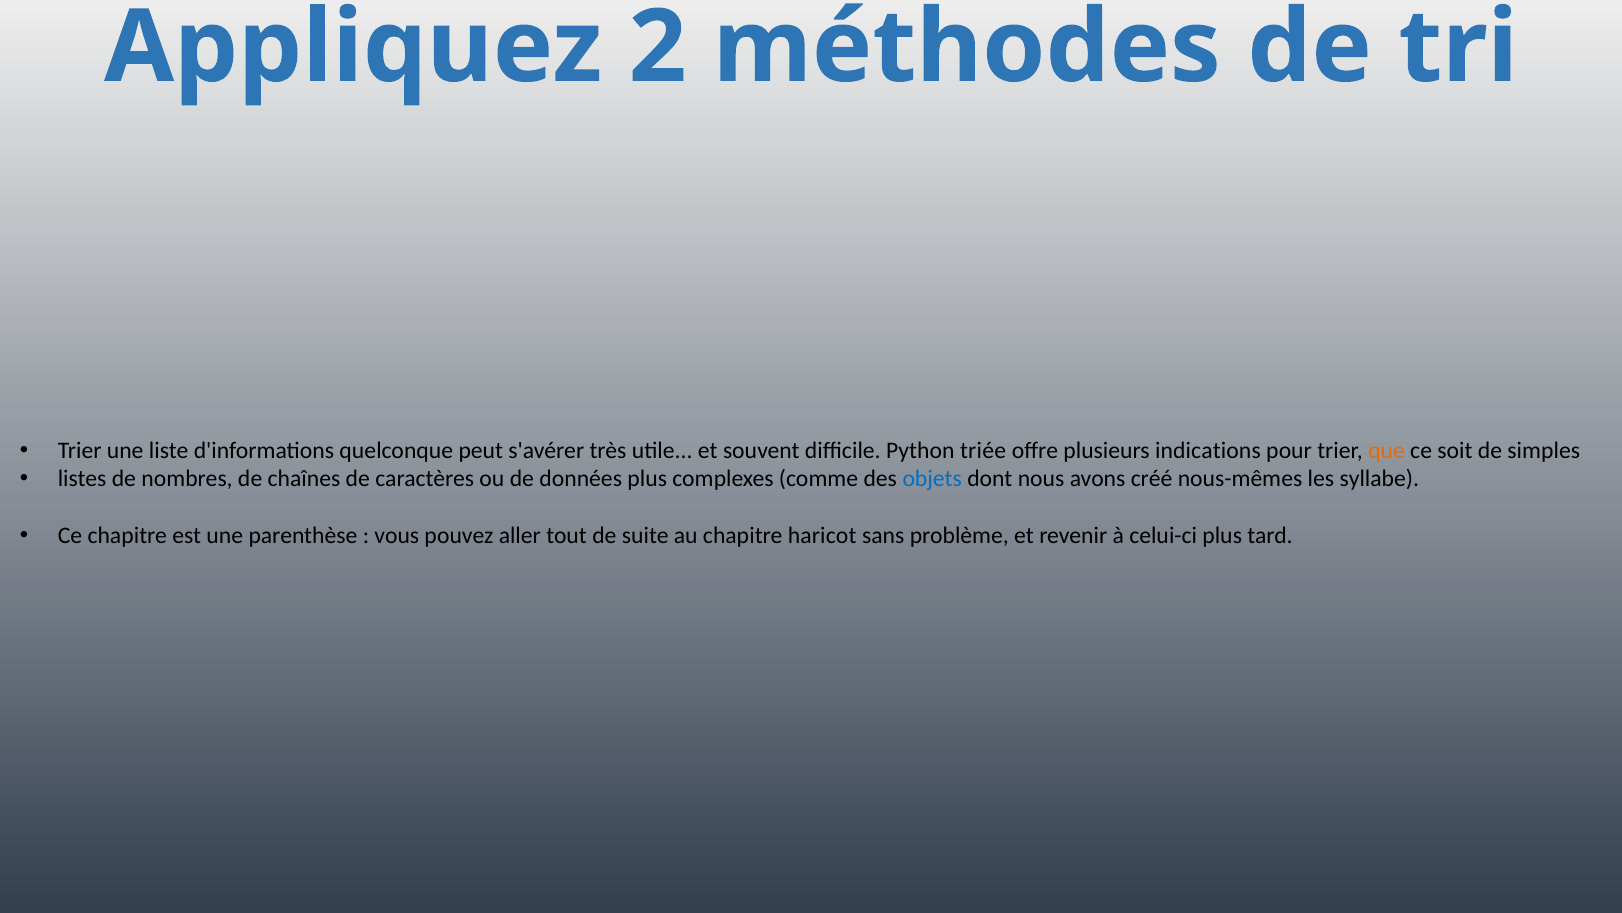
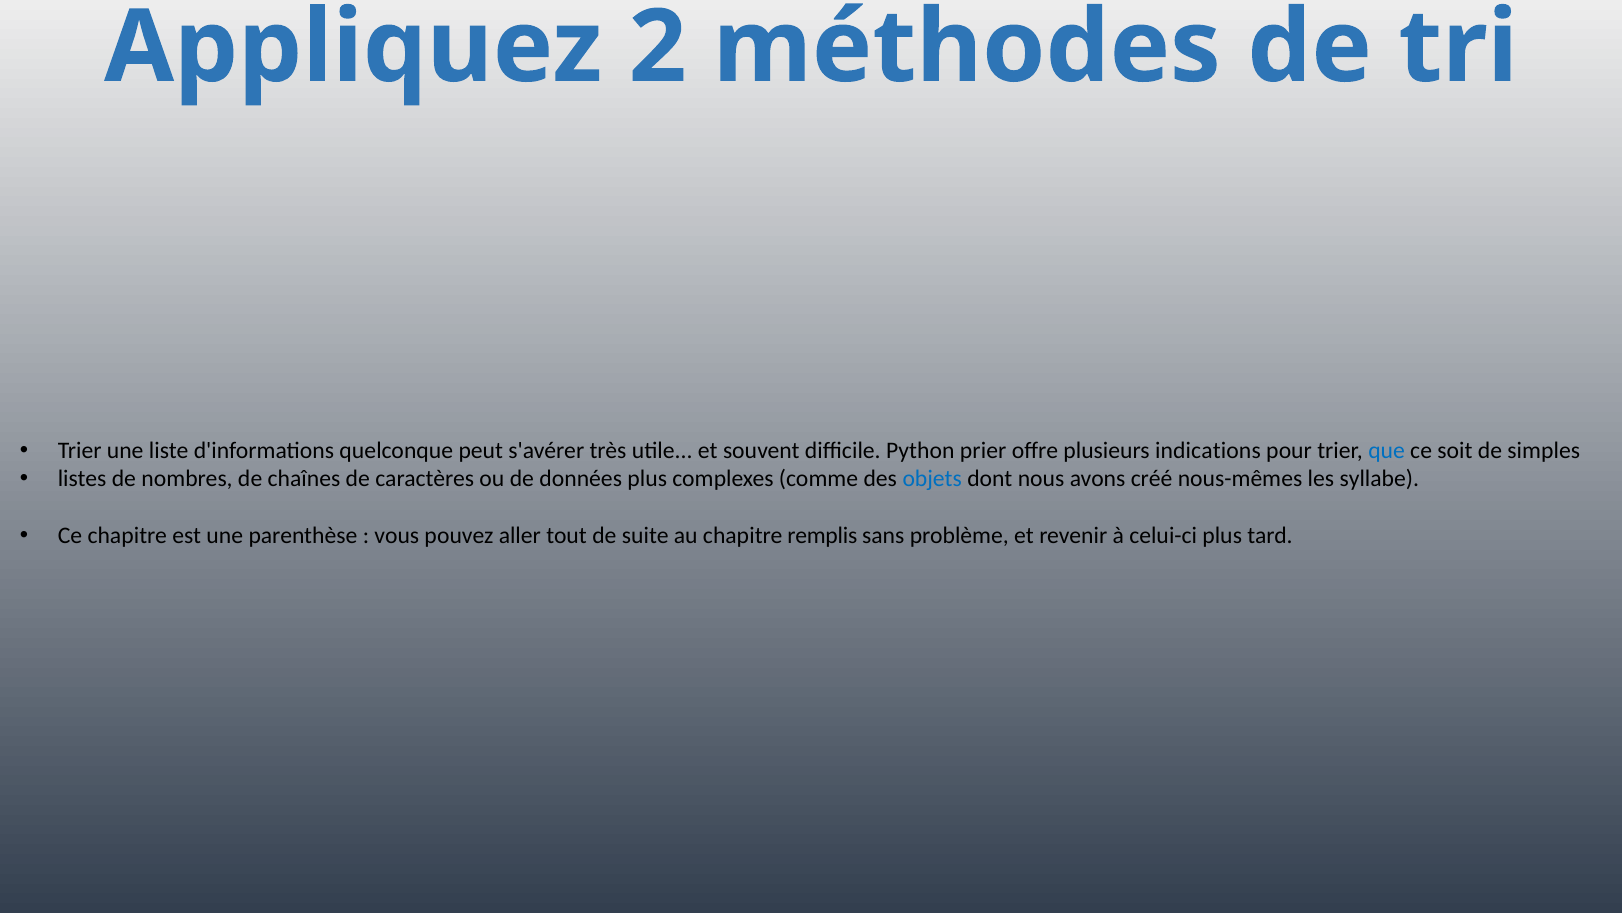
triée: triée -> prier (983, 450)
que colour: orange -> blue (1387, 450)
haricot: haricot -> remplis (822, 536)
